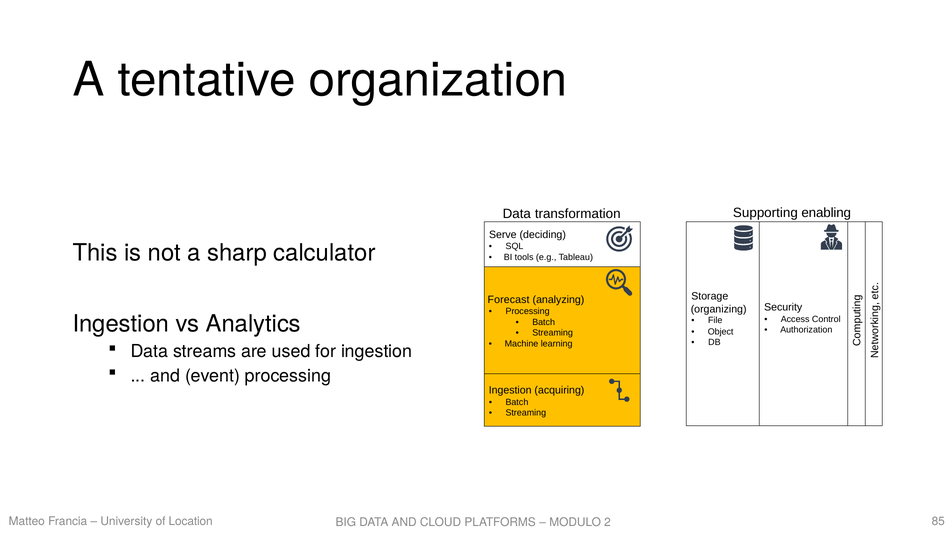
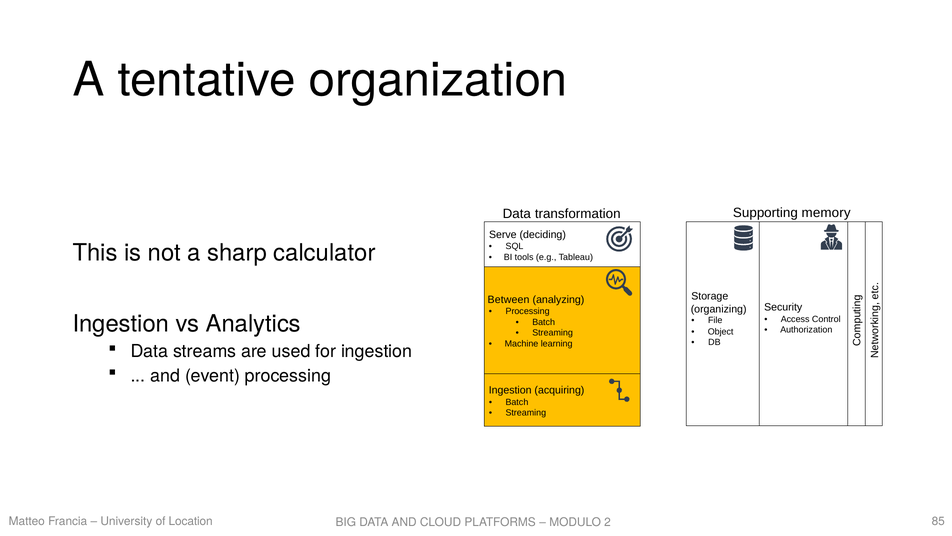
enabling: enabling -> memory (826, 213)
Forecast: Forecast -> Between (509, 299)
